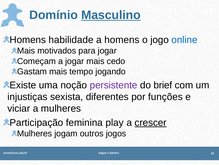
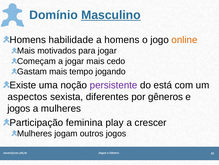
online colour: blue -> orange (184, 40)
brief: brief -> está (163, 85)
injustiças: injustiças -> aspectos (27, 96)
funções: funções -> gêneros (166, 96)
viciar: viciar -> jogos (19, 108)
crescer underline: present -> none (151, 122)
